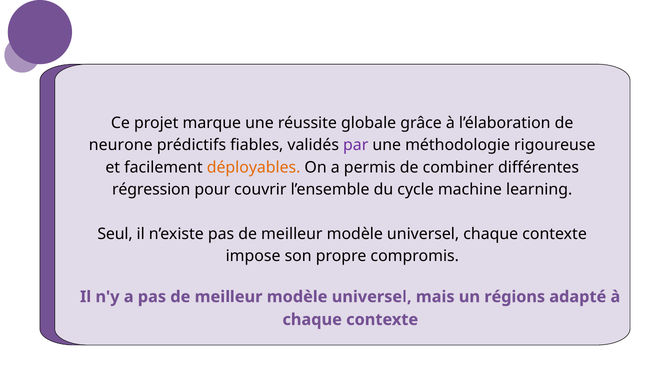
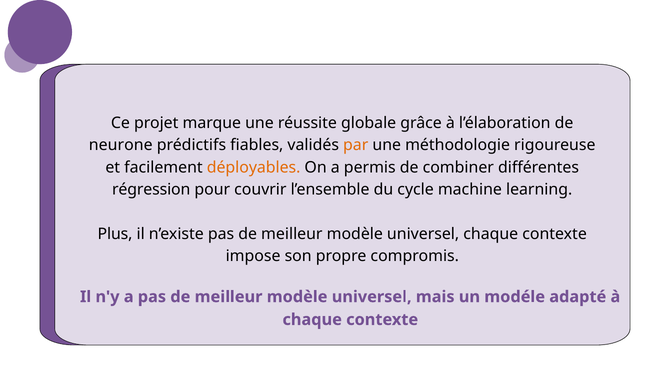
par colour: purple -> orange (356, 145)
Seul: Seul -> Plus (115, 234)
régions: régions -> modéle (515, 297)
